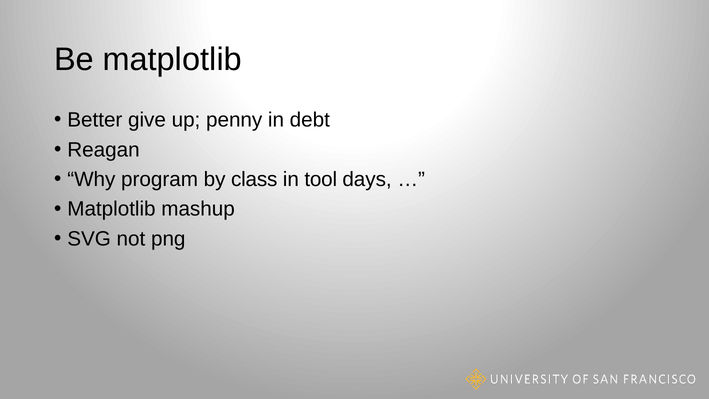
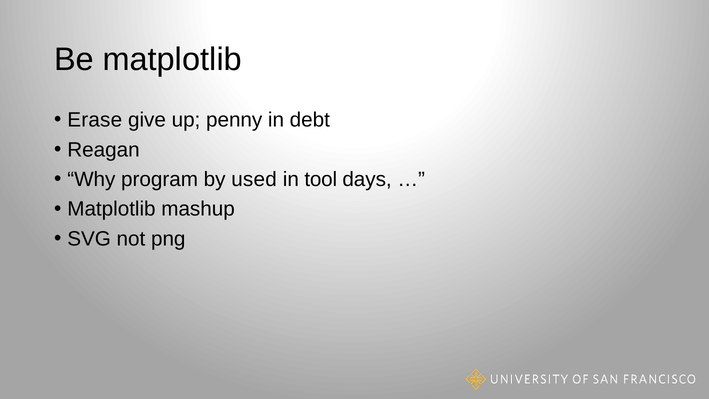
Better: Better -> Erase (95, 120)
class: class -> used (254, 179)
